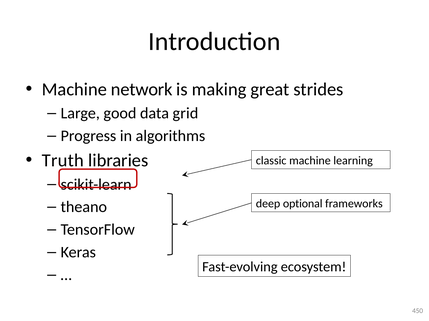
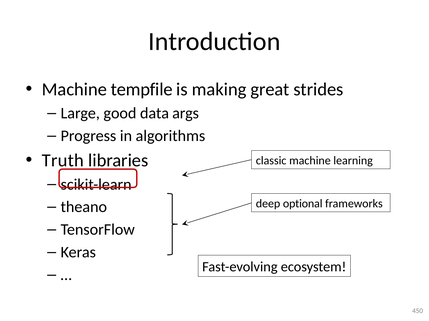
network: network -> tempfile (142, 90)
grid: grid -> args (186, 114)
